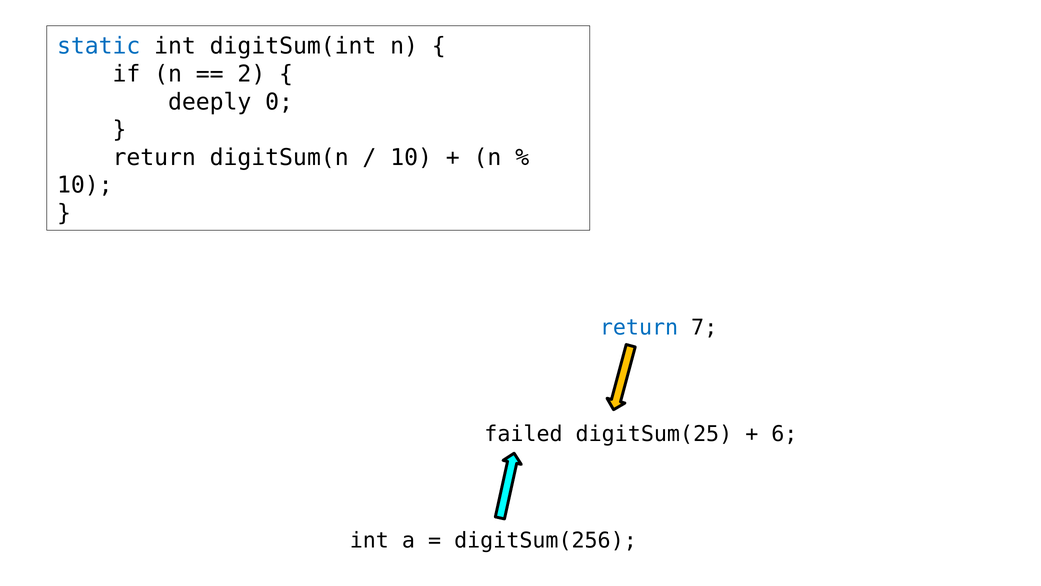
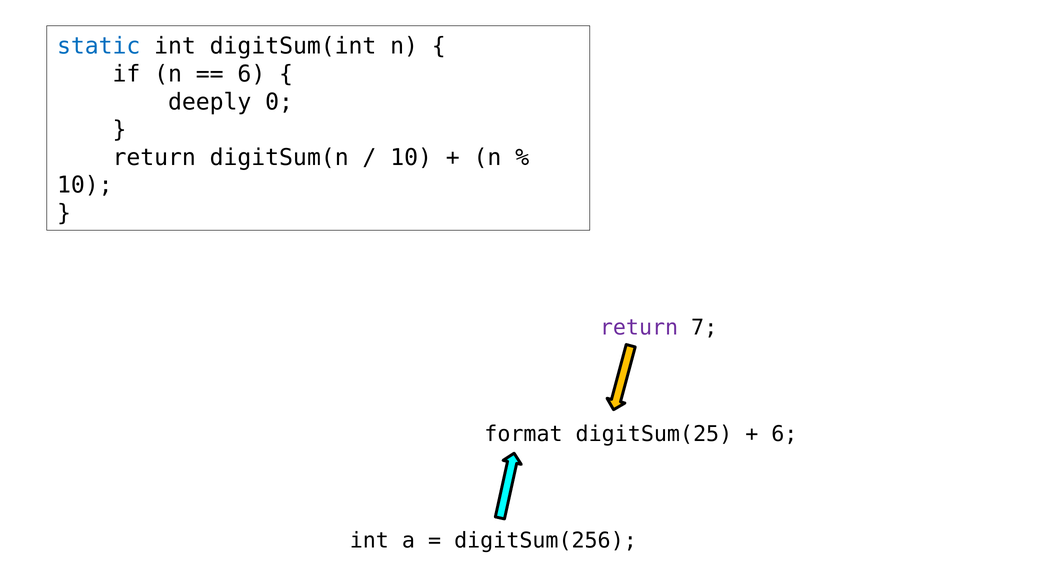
2: 2 -> 6 (251, 74)
return colour: blue -> purple (639, 327)
failed: failed -> format (523, 434)
